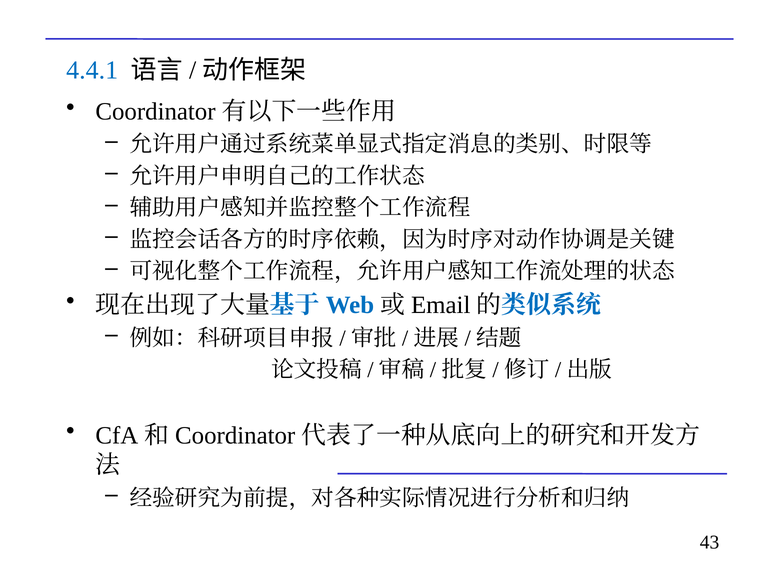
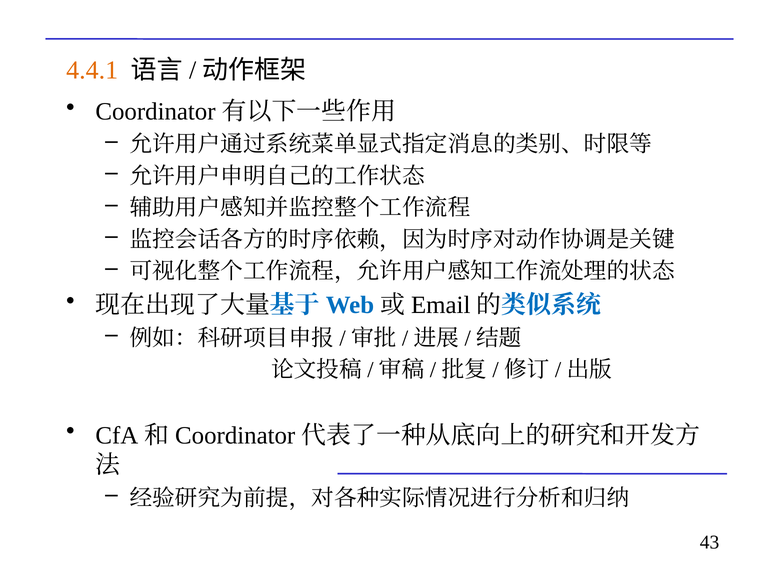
4.4.1 colour: blue -> orange (92, 70)
